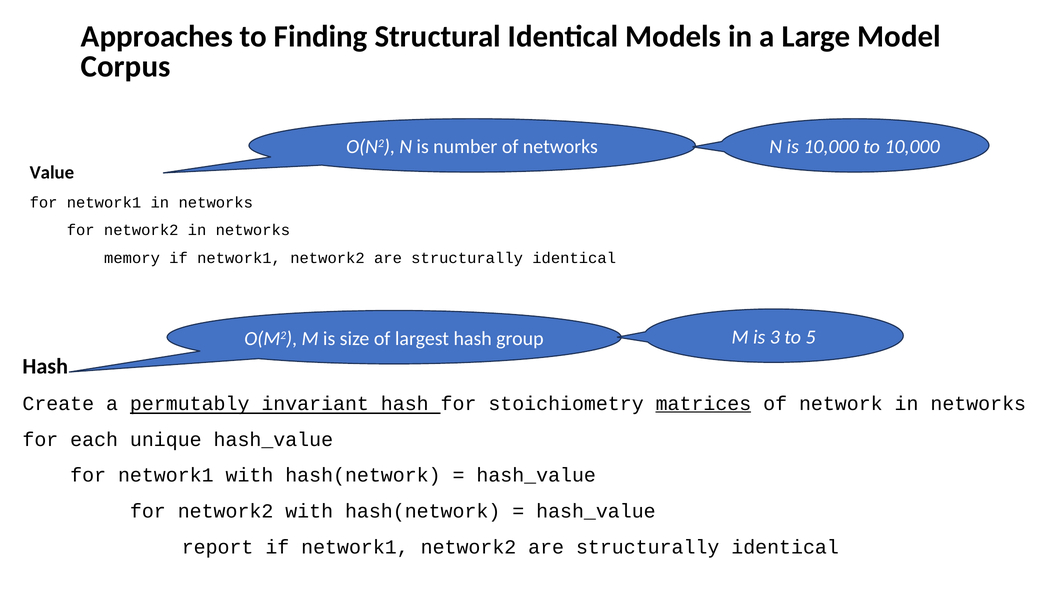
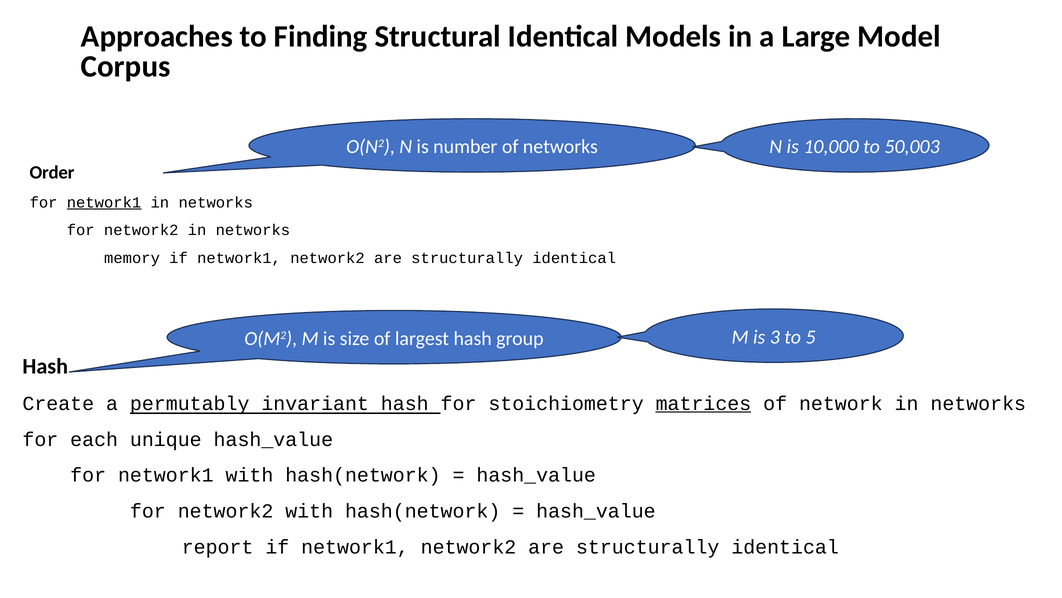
to 10,000: 10,000 -> 50,003 (912, 147)
Value: Value -> Order (52, 173)
network1 underline: none -> present (104, 202)
